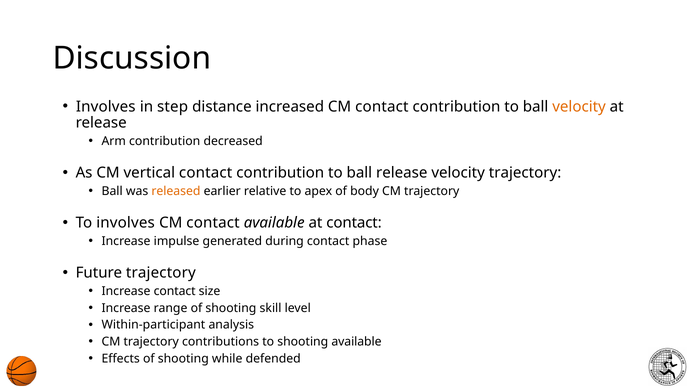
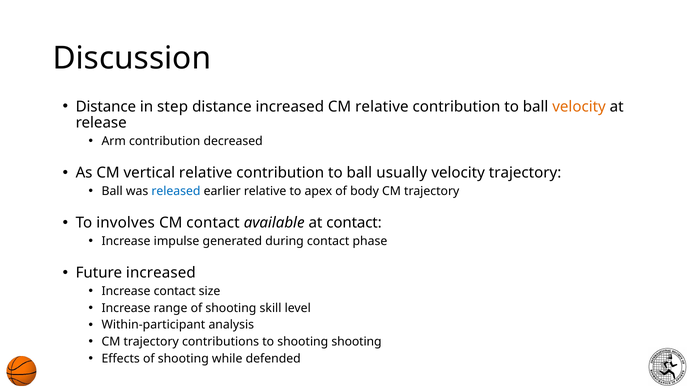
Involves: Involves -> Distance (106, 106)
increased CM contact: contact -> relative (382, 106)
vertical contact: contact -> relative (206, 173)
ball release: release -> usually (402, 173)
released colour: orange -> blue (176, 191)
Future trajectory: trajectory -> increased (161, 273)
shooting available: available -> shooting (357, 341)
